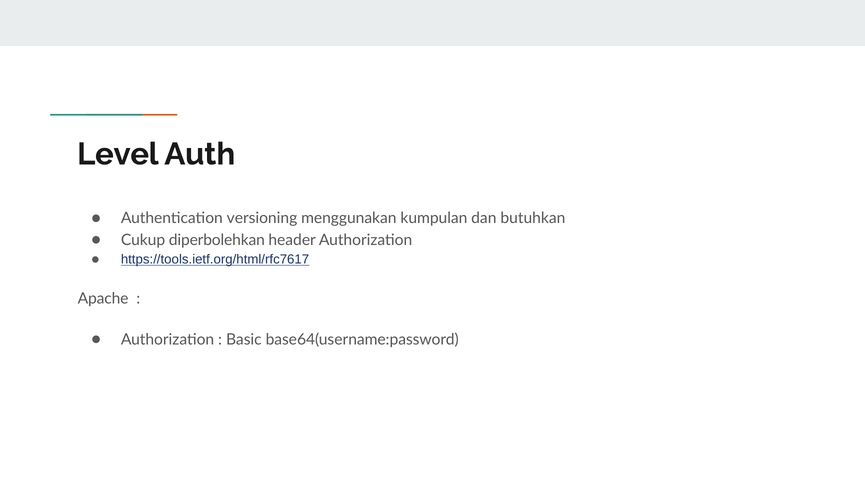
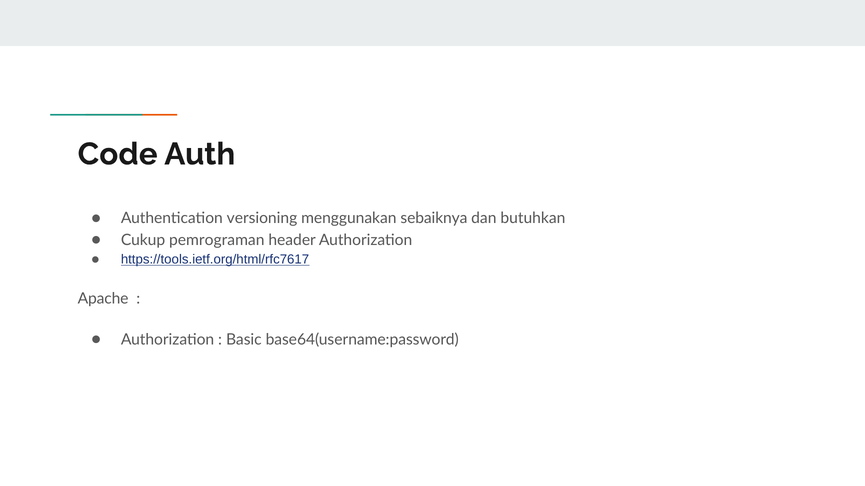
Level: Level -> Code (118, 154)
kumpulan: kumpulan -> sebaiknya (434, 219)
diperbolehkan: diperbolehkan -> pemrograman (217, 240)
